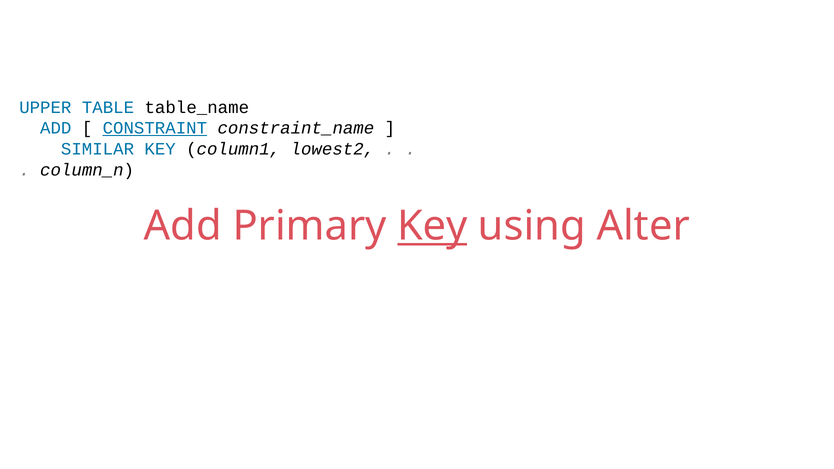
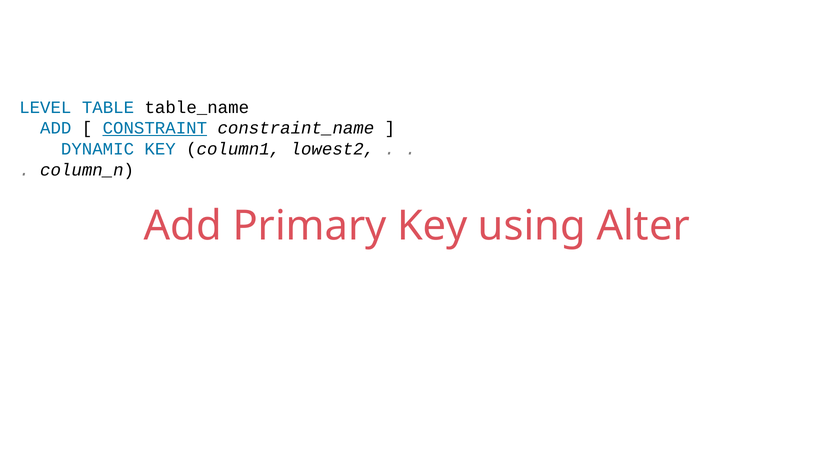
UPPER: UPPER -> LEVEL (45, 107)
SIMILAR: SIMILAR -> DYNAMIC (98, 149)
Key underline: present -> none (432, 226)
